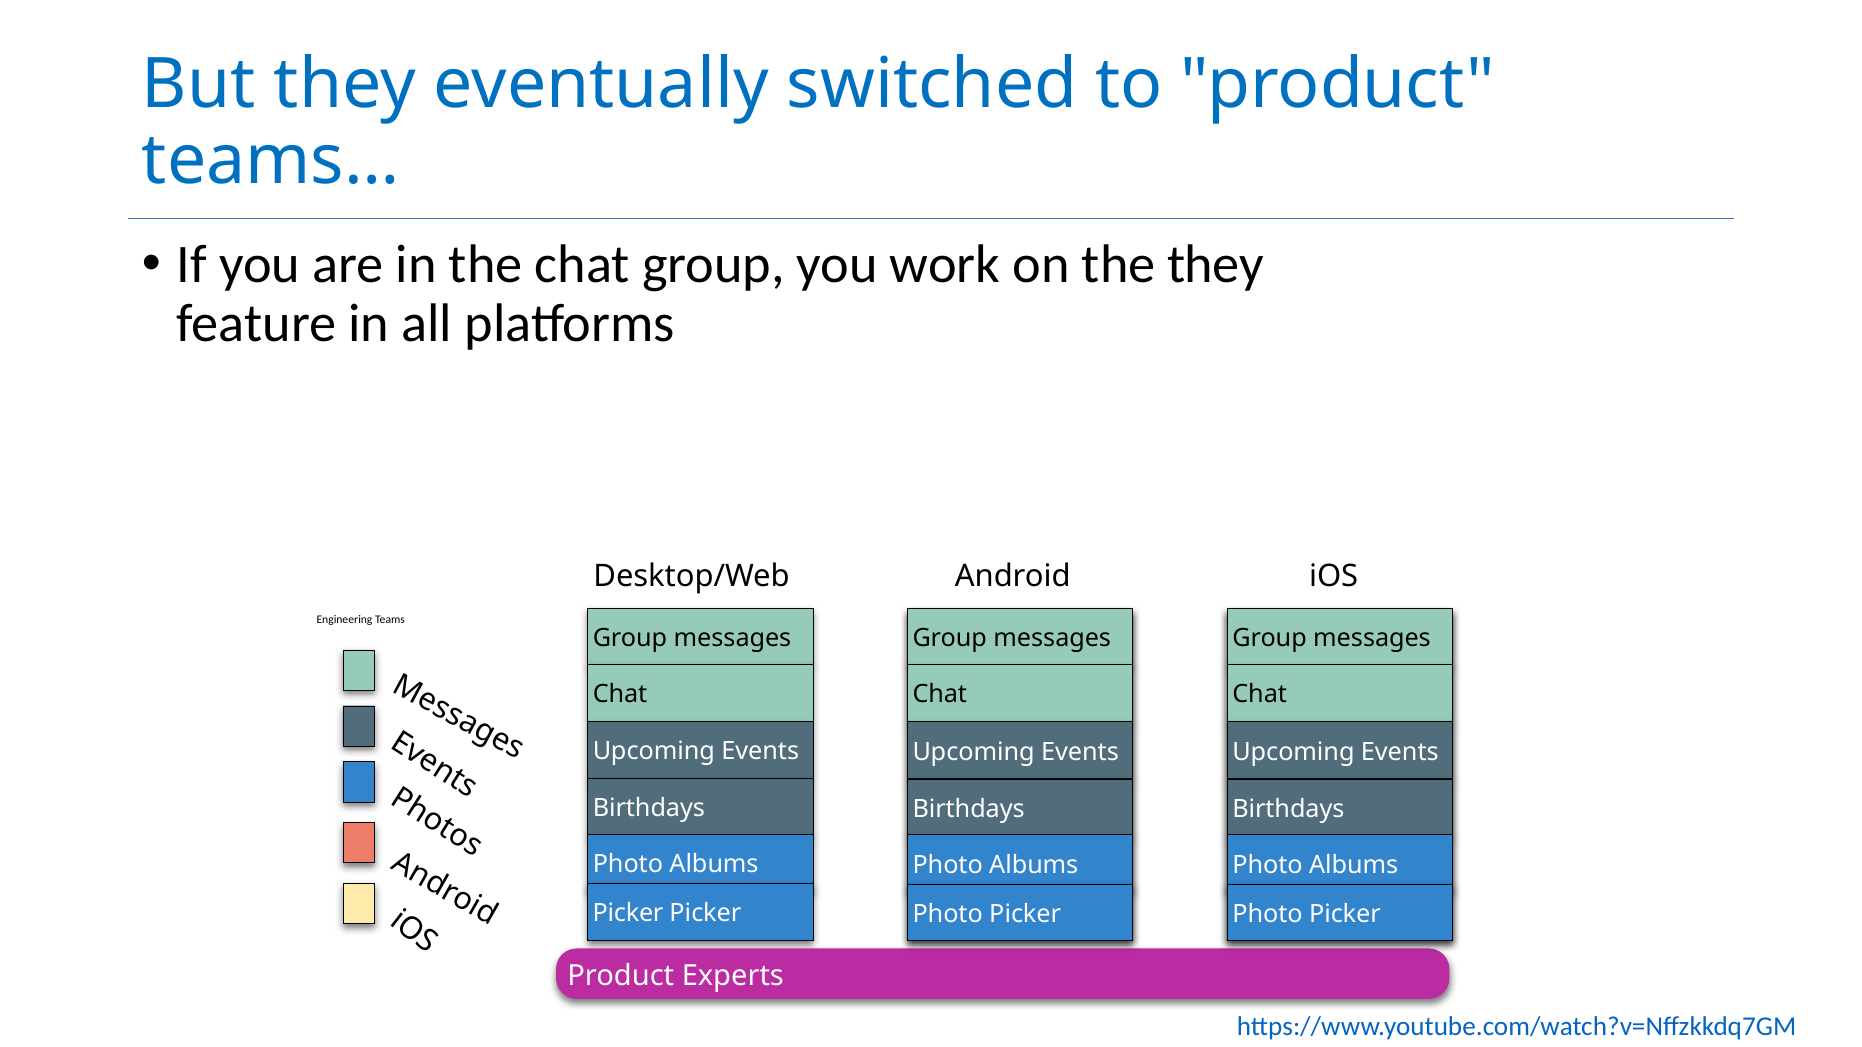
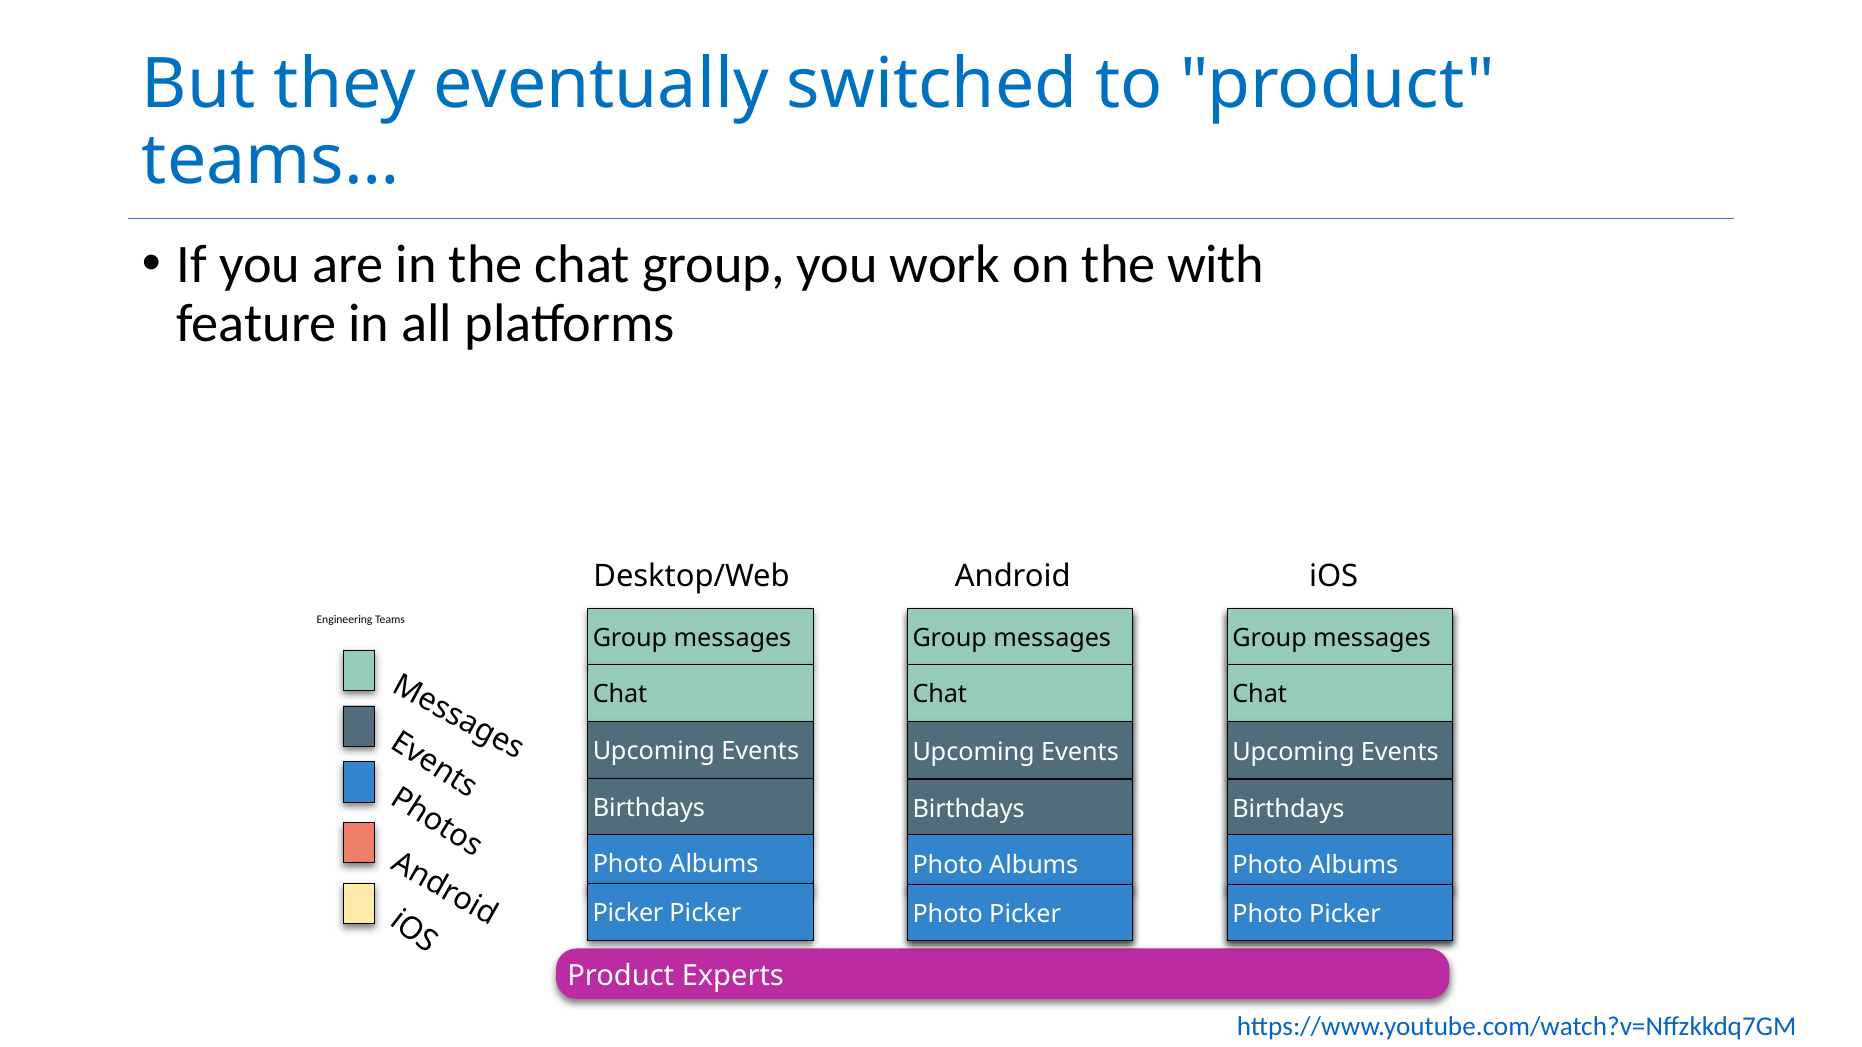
the they: they -> with (1216, 265)
